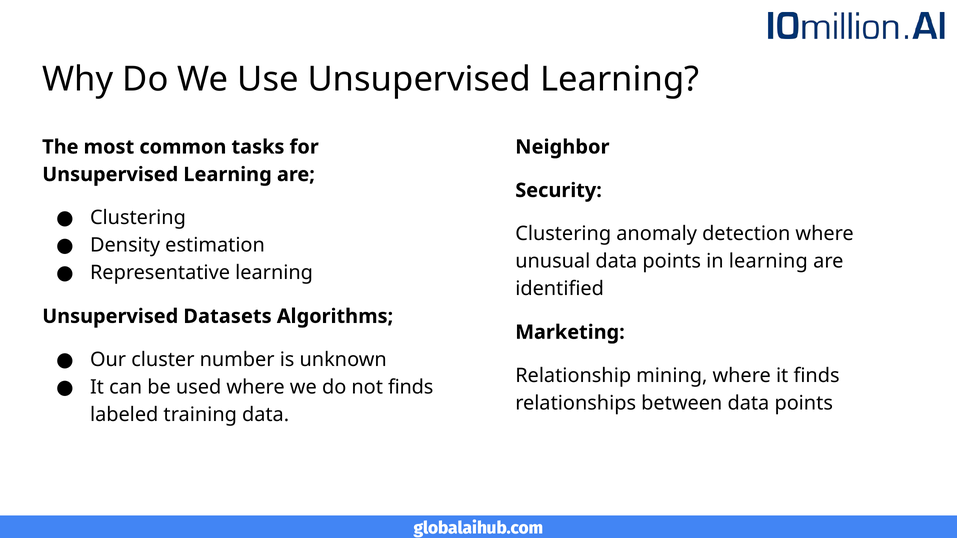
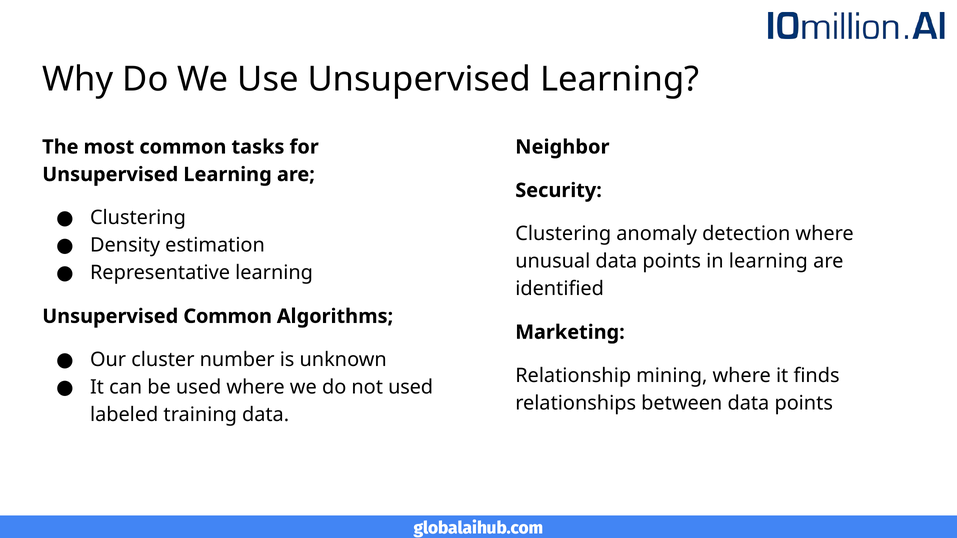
Unsupervised Datasets: Datasets -> Common (228, 317)
not finds: finds -> used (411, 387)
